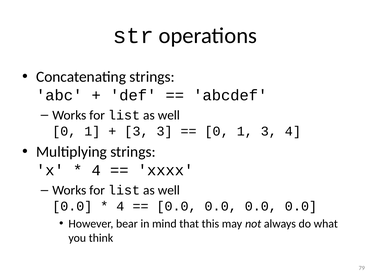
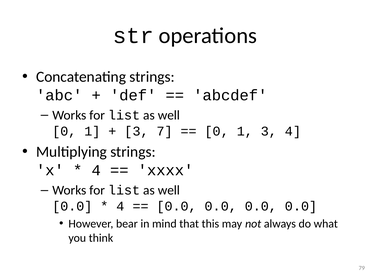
3 3: 3 -> 7 (165, 131)
